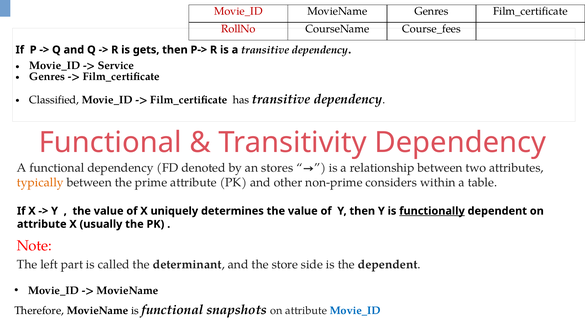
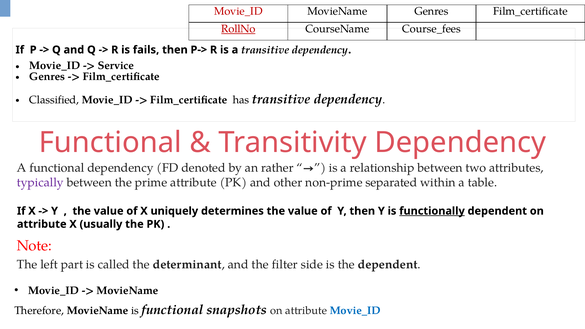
RollNo underline: none -> present (238, 29)
gets: gets -> fails (146, 50)
stores: stores -> rather (277, 168)
typically colour: orange -> purple (40, 183)
considers: considers -> separated (391, 183)
store: store -> filter (285, 264)
